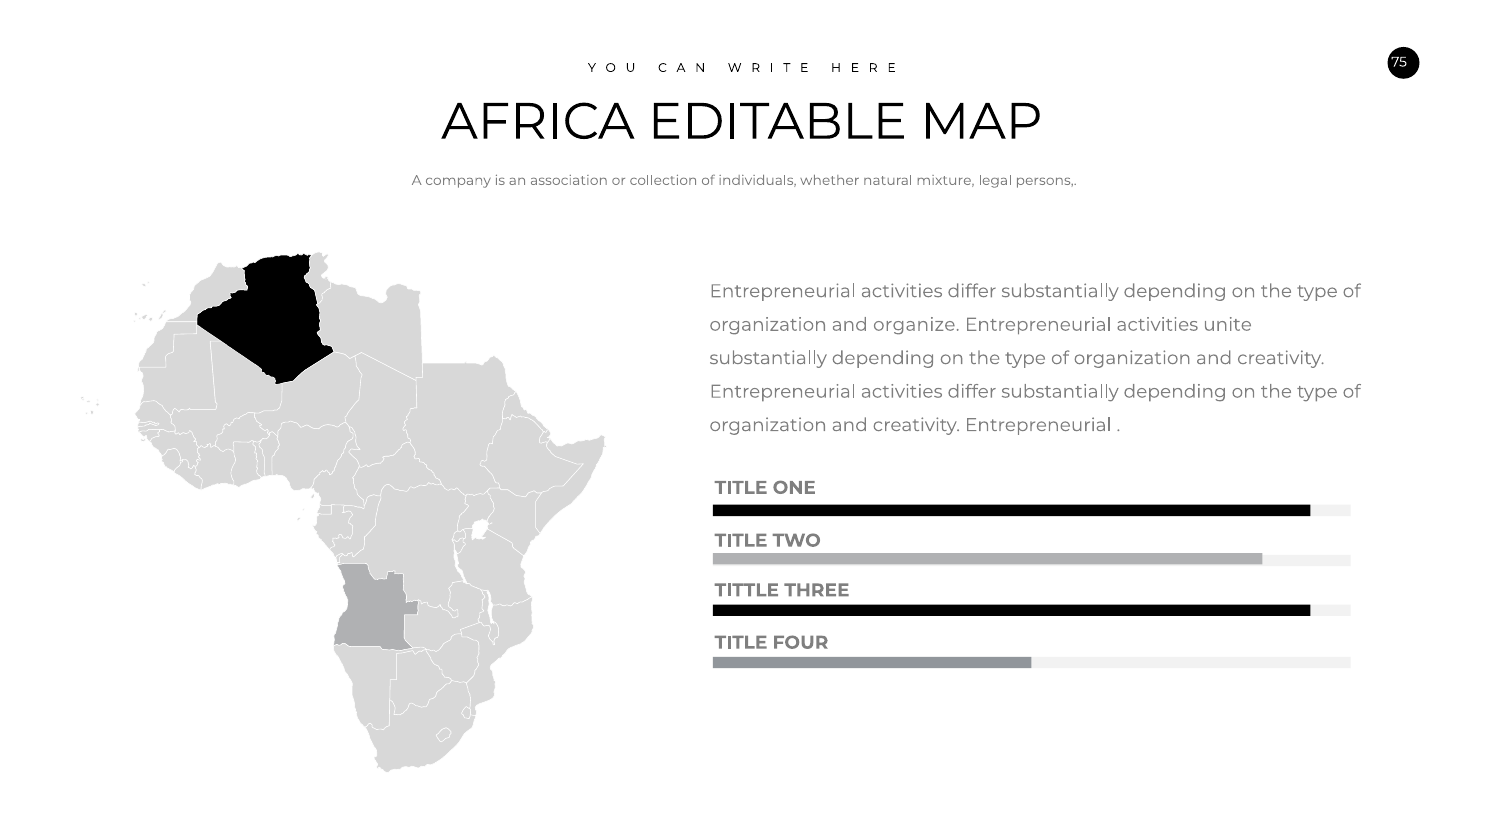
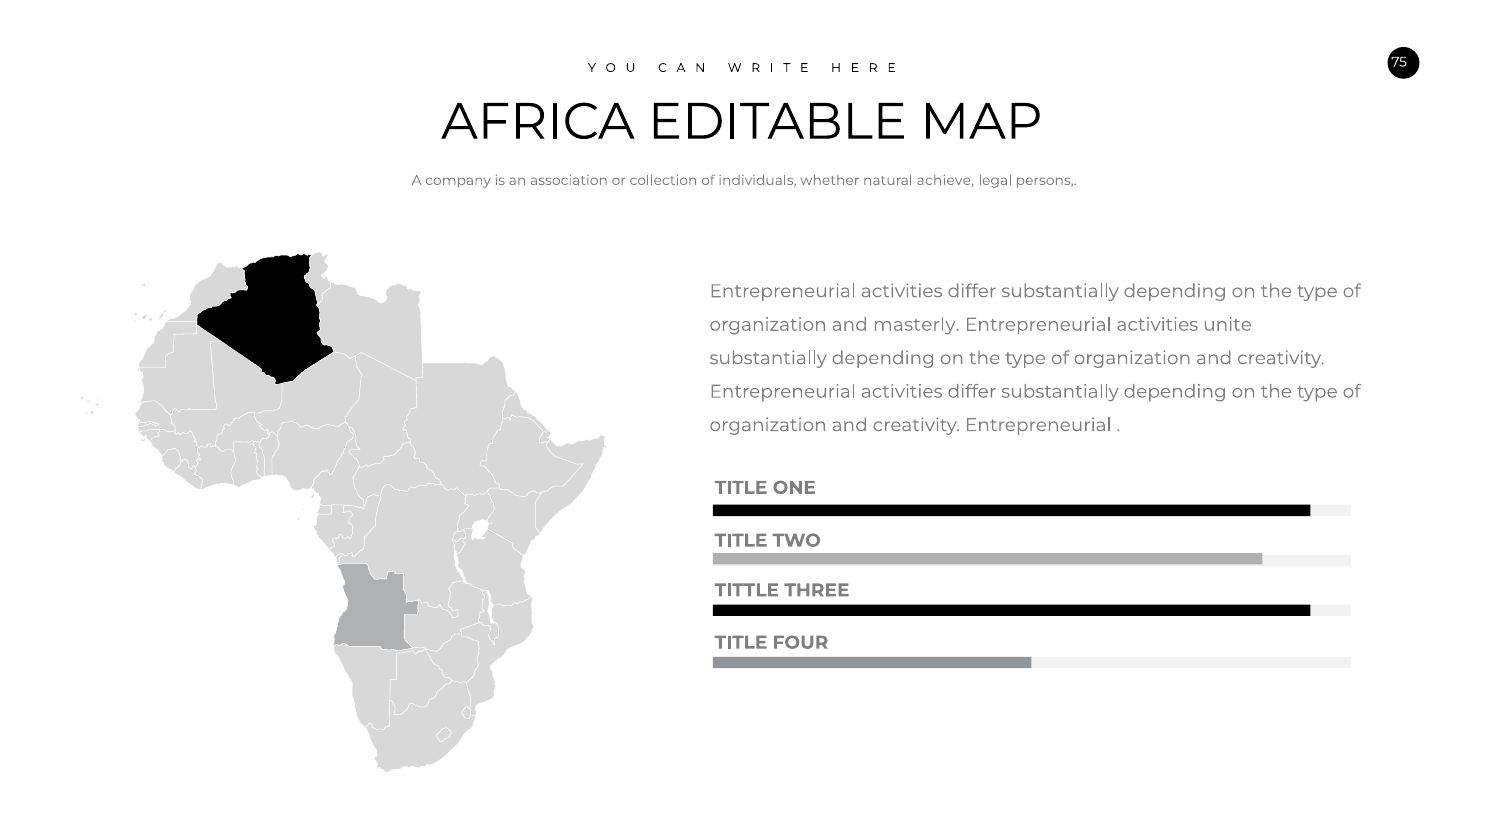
mixture: mixture -> achieve (945, 180)
organize: organize -> masterly (916, 325)
